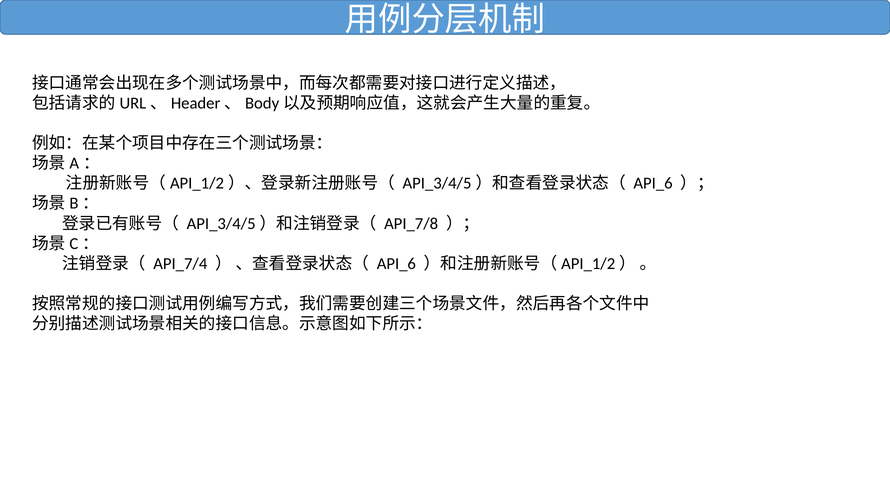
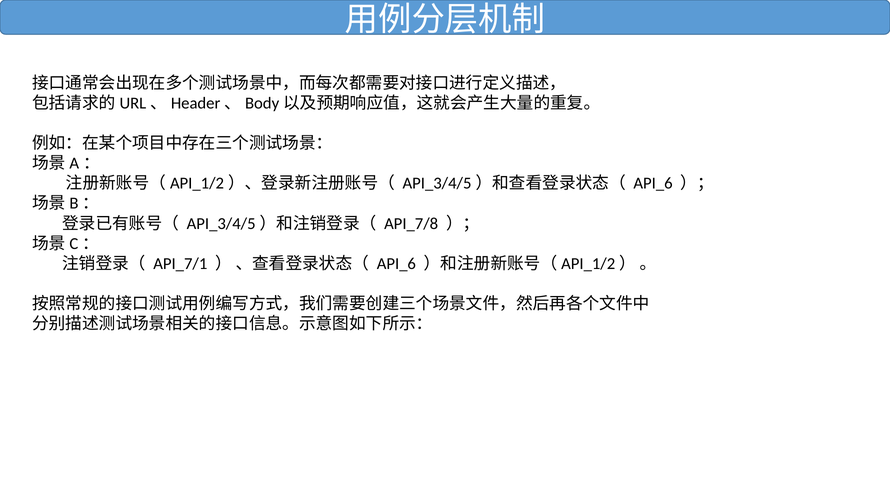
API_7/4: API_7/4 -> API_7/1 (180, 263)
